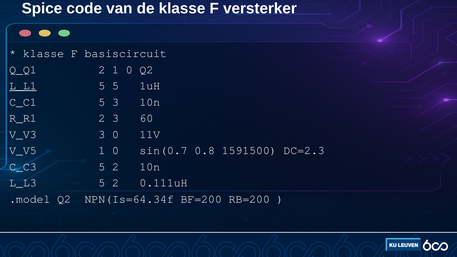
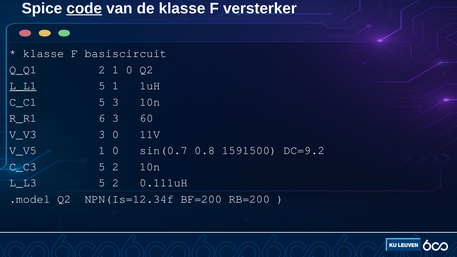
code underline: none -> present (84, 8)
5 5: 5 -> 1 (115, 86)
R_R1 2: 2 -> 6 (102, 118)
DC=2.3: DC=2.3 -> DC=9.2 (304, 151)
NPN(Is=64.34f: NPN(Is=64.34f -> NPN(Is=12.34f (129, 199)
